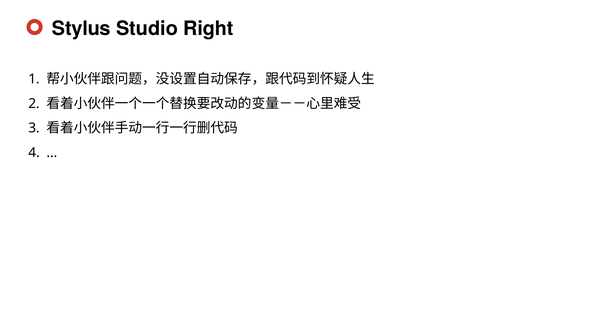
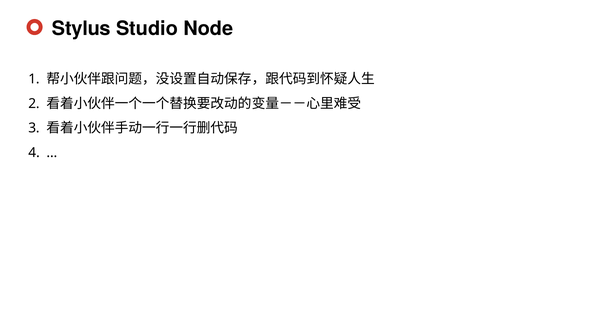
Right: Right -> Node (208, 28)
